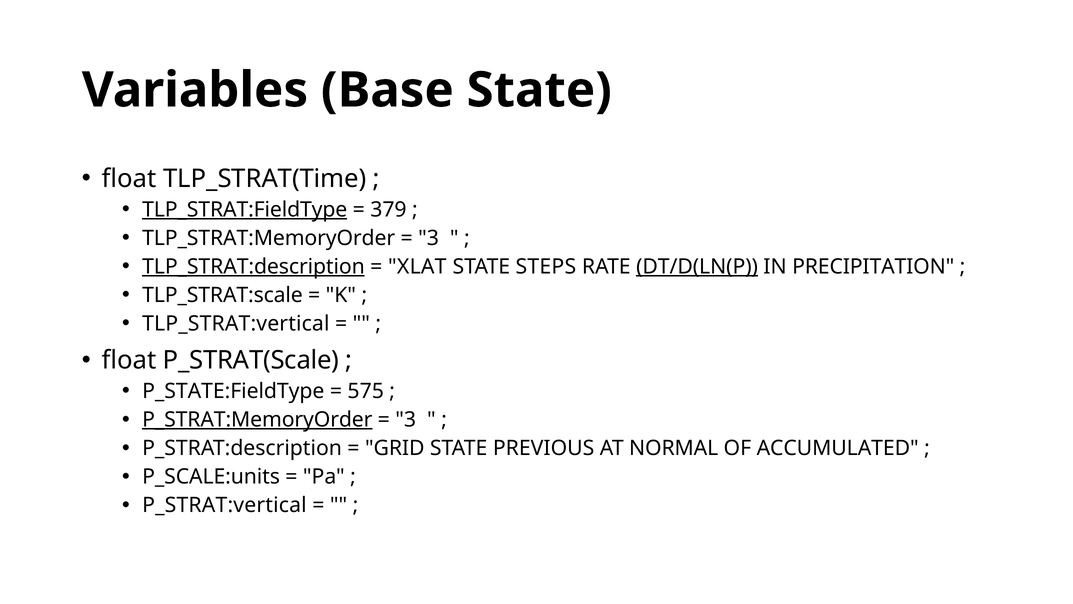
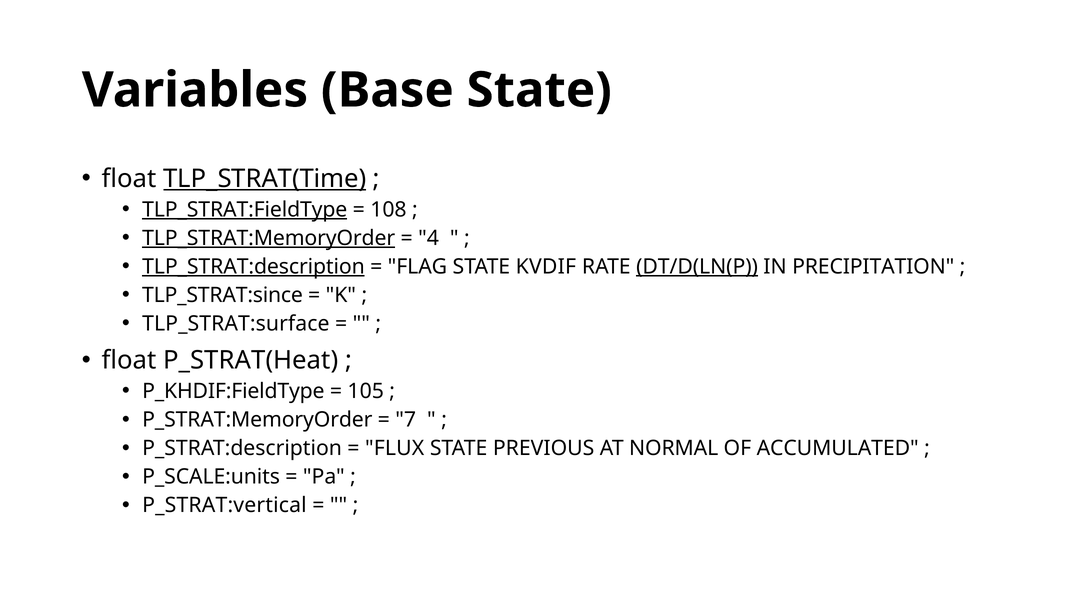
TLP_STRAT(Time underline: none -> present (265, 178)
379: 379 -> 108 (388, 209)
TLP_STRAT:MemoryOrder underline: none -> present (269, 238)
3: 3 -> 4 (429, 238)
XLAT: XLAT -> FLAG (417, 266)
STEPS: STEPS -> KVDIF (546, 266)
TLP_STRAT:scale: TLP_STRAT:scale -> TLP_STRAT:since (223, 295)
TLP_STRAT:vertical: TLP_STRAT:vertical -> TLP_STRAT:surface (236, 323)
P_STRAT(Scale: P_STRAT(Scale -> P_STRAT(Heat (251, 360)
P_STATE:FieldType: P_STATE:FieldType -> P_KHDIF:FieldType (233, 391)
575: 575 -> 105 (366, 391)
P_STRAT:MemoryOrder underline: present -> none (257, 419)
3: 3 -> 7 (406, 419)
GRID: GRID -> FLUX (395, 448)
